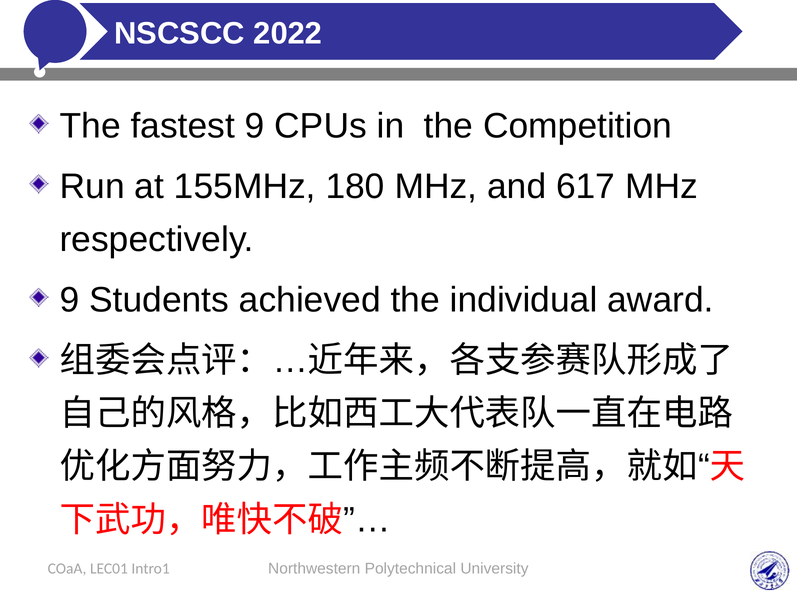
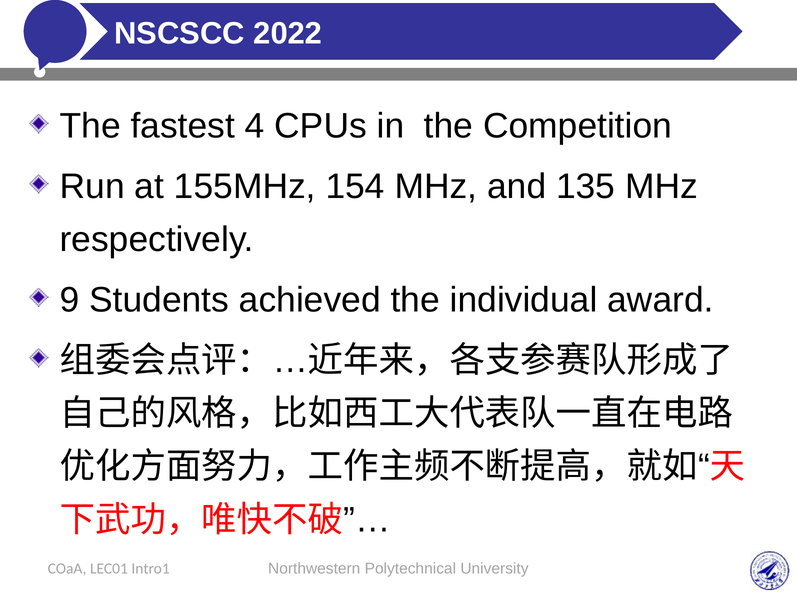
fastest 9: 9 -> 4 (255, 126)
180: 180 -> 154 (355, 186)
617: 617 -> 135 (586, 186)
